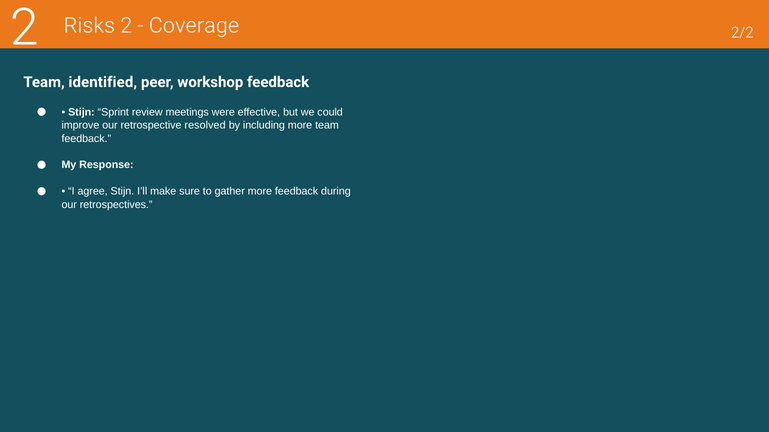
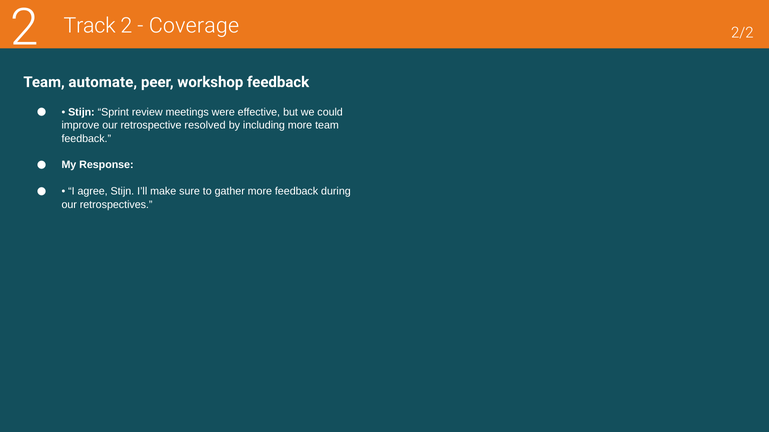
Risks: Risks -> Track (90, 26)
identified: identified -> automate (103, 82)
